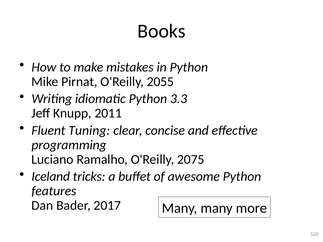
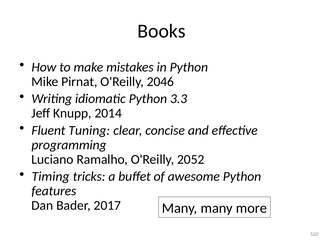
2055: 2055 -> 2046 (160, 82)
2011: 2011 -> 2014 (108, 113)
2075: 2075 -> 2052 (191, 160)
Iceland: Iceland -> Timing (51, 177)
